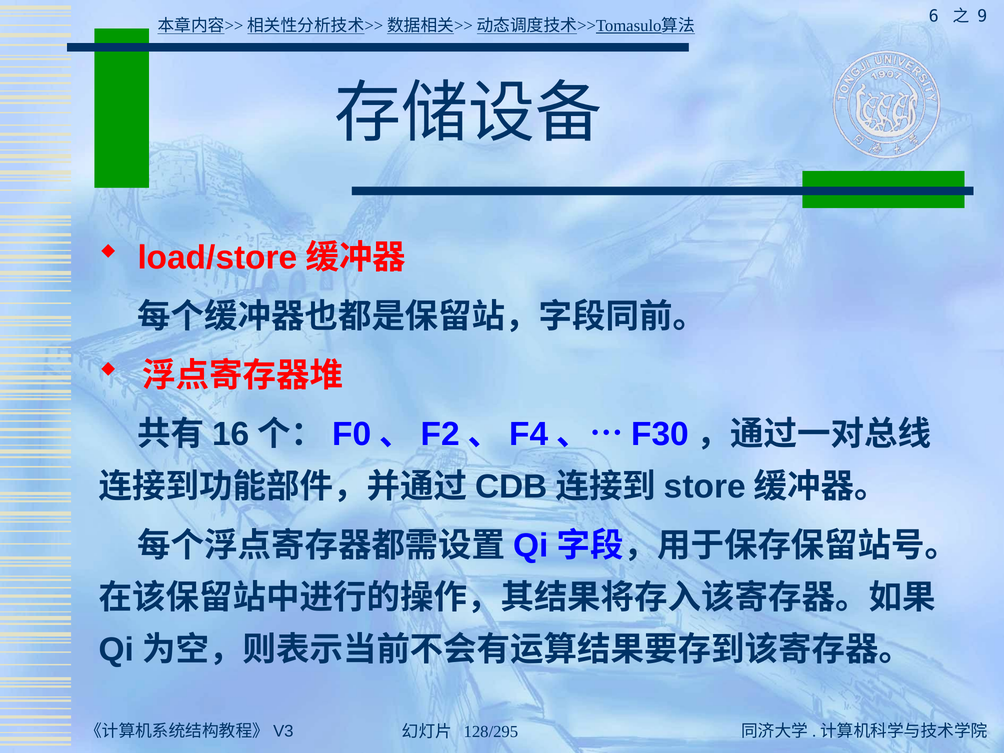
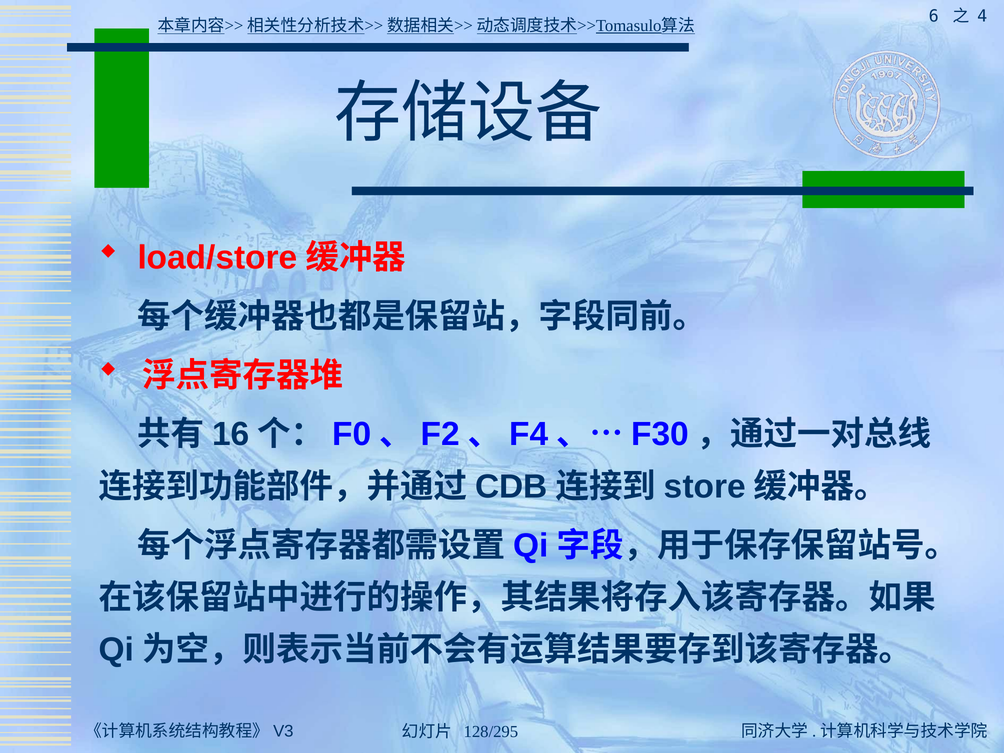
9: 9 -> 4 (982, 16)
